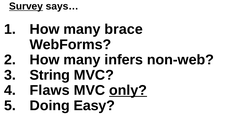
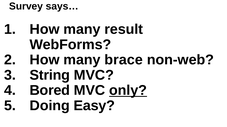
Survey underline: present -> none (26, 6)
brace: brace -> result (124, 29)
infers: infers -> brace (124, 60)
Flaws: Flaws -> Bored (50, 91)
